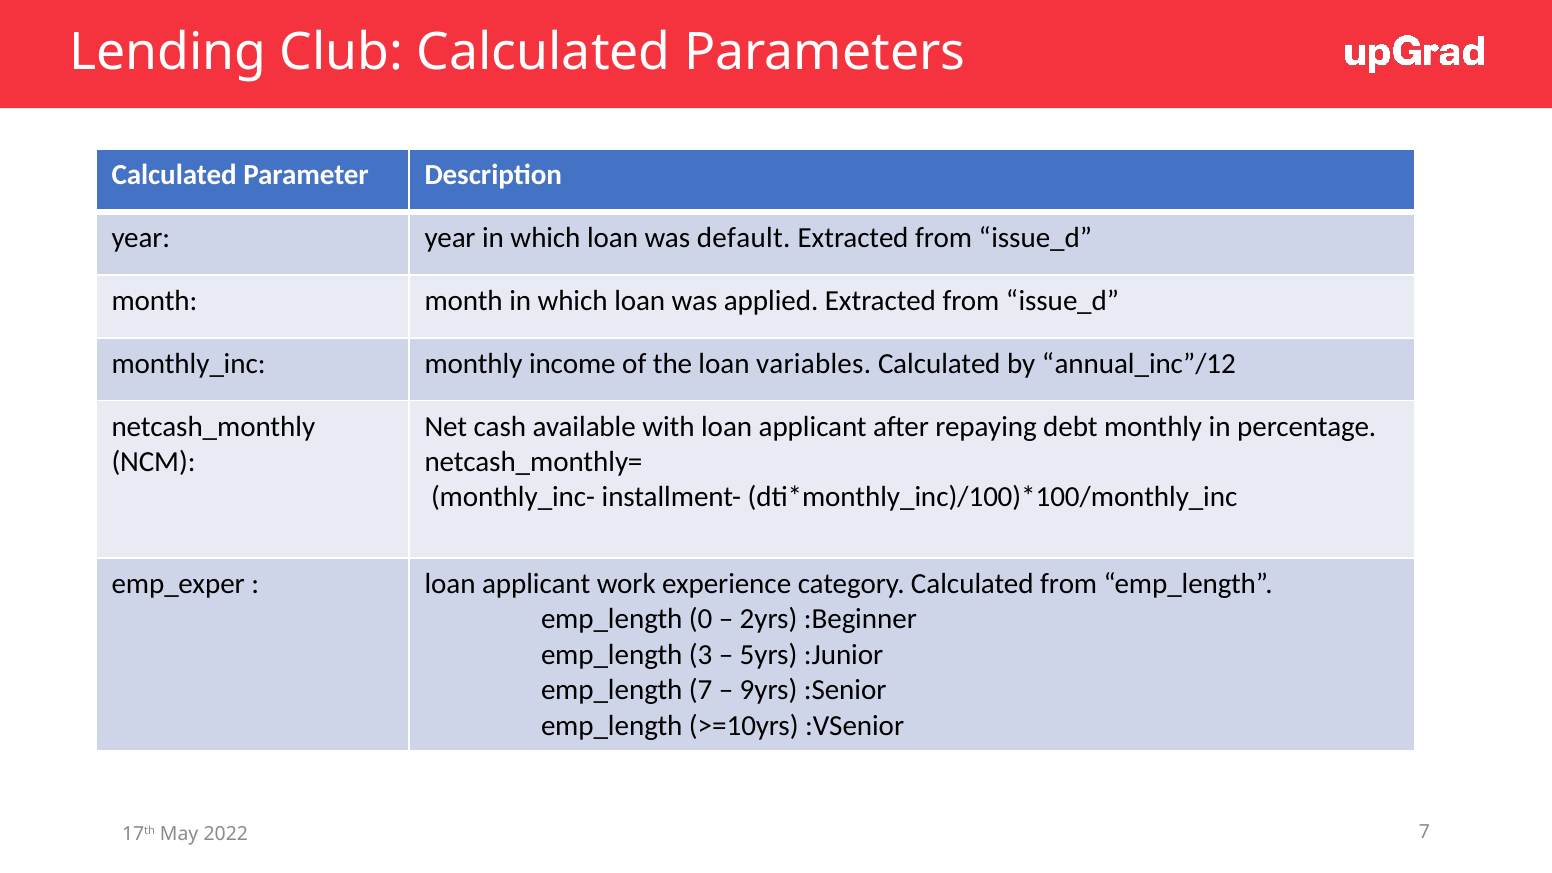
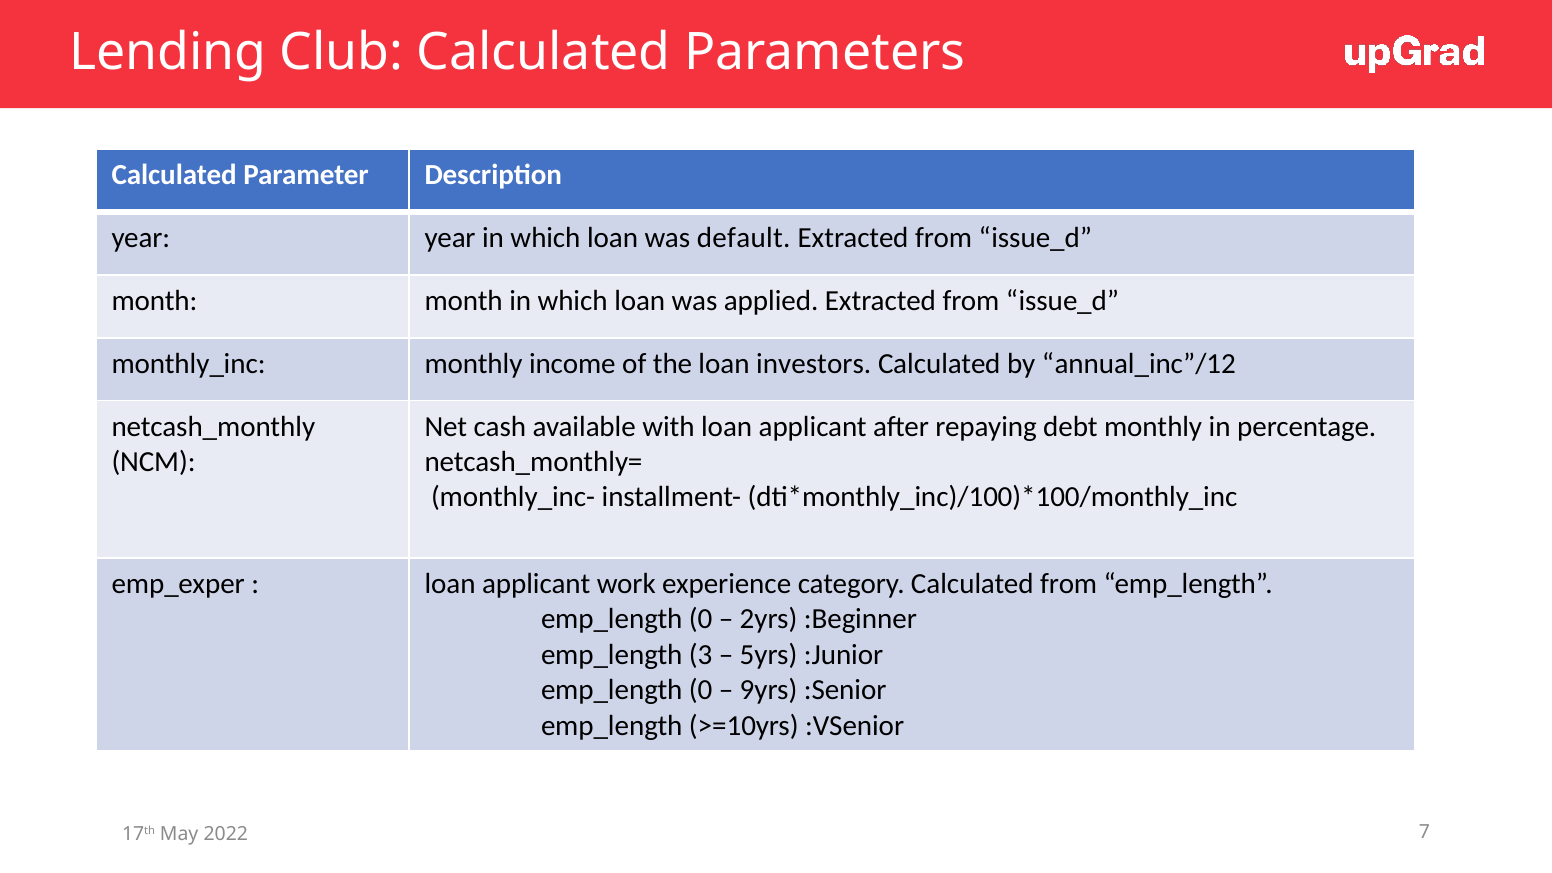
variables: variables -> investors (814, 363)
7: 7 -> 0 (701, 690)
